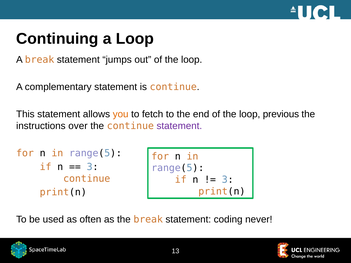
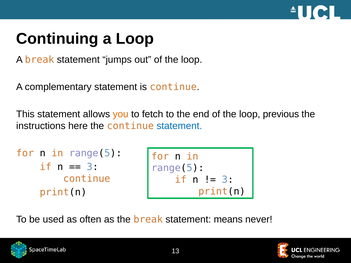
over: over -> here (78, 126)
statement colour: purple -> blue (179, 126)
coding: coding -> means (228, 220)
